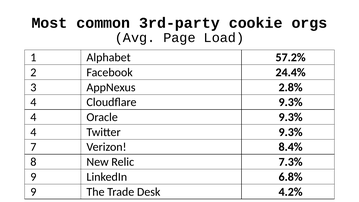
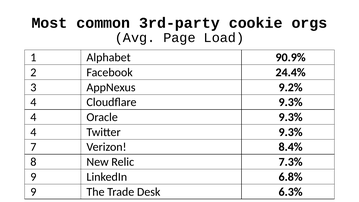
57.2%: 57.2% -> 90.9% (291, 58)
2.8%: 2.8% -> 9.2% (291, 87)
4.2%: 4.2% -> 6.3% (291, 192)
